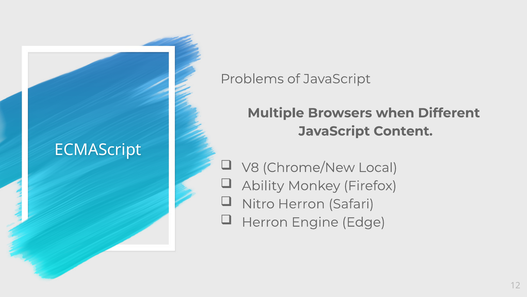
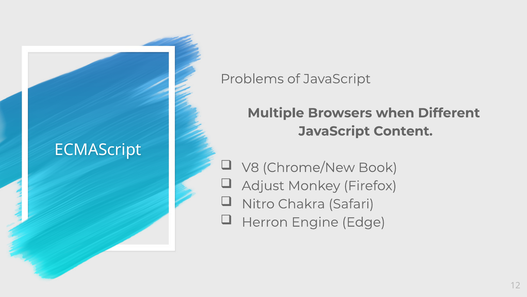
Local: Local -> Book (378, 167)
Ability: Ability -> Adjust (263, 185)
Nitro Herron: Herron -> Chakra (302, 204)
